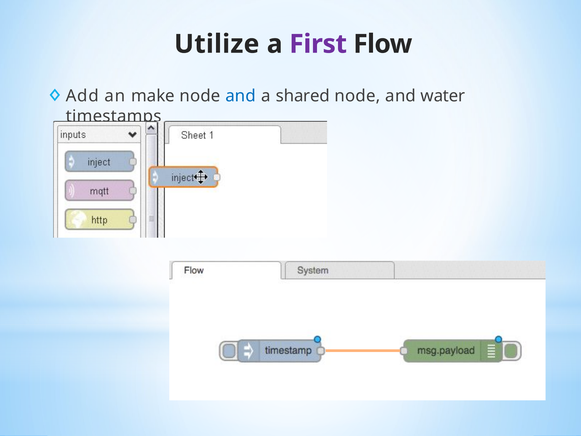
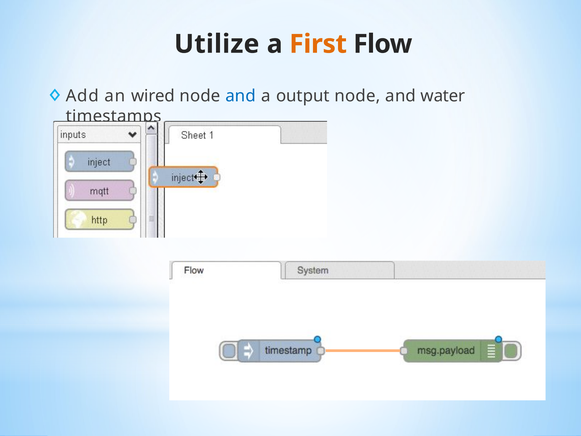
First colour: purple -> orange (318, 44)
make: make -> wired (153, 96)
shared: shared -> output (303, 96)
